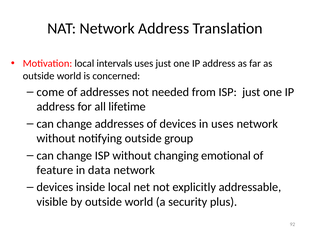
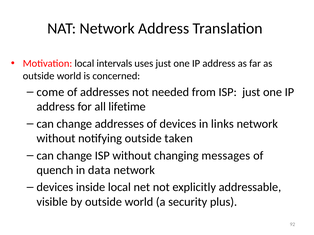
in uses: uses -> links (222, 124)
group: group -> taken (179, 139)
emotional: emotional -> messages (226, 156)
feature: feature -> quench (55, 170)
